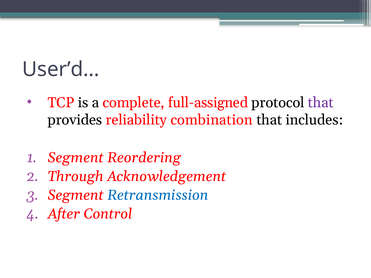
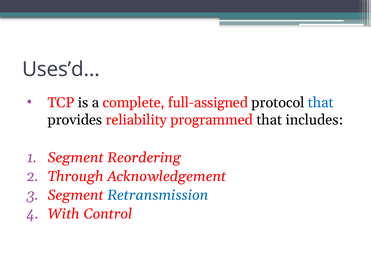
User’d…: User’d… -> Uses’d… (61, 69)
that colour: purple -> blue (321, 103)
combination: combination -> programmed (212, 120)
After: After -> With (64, 214)
